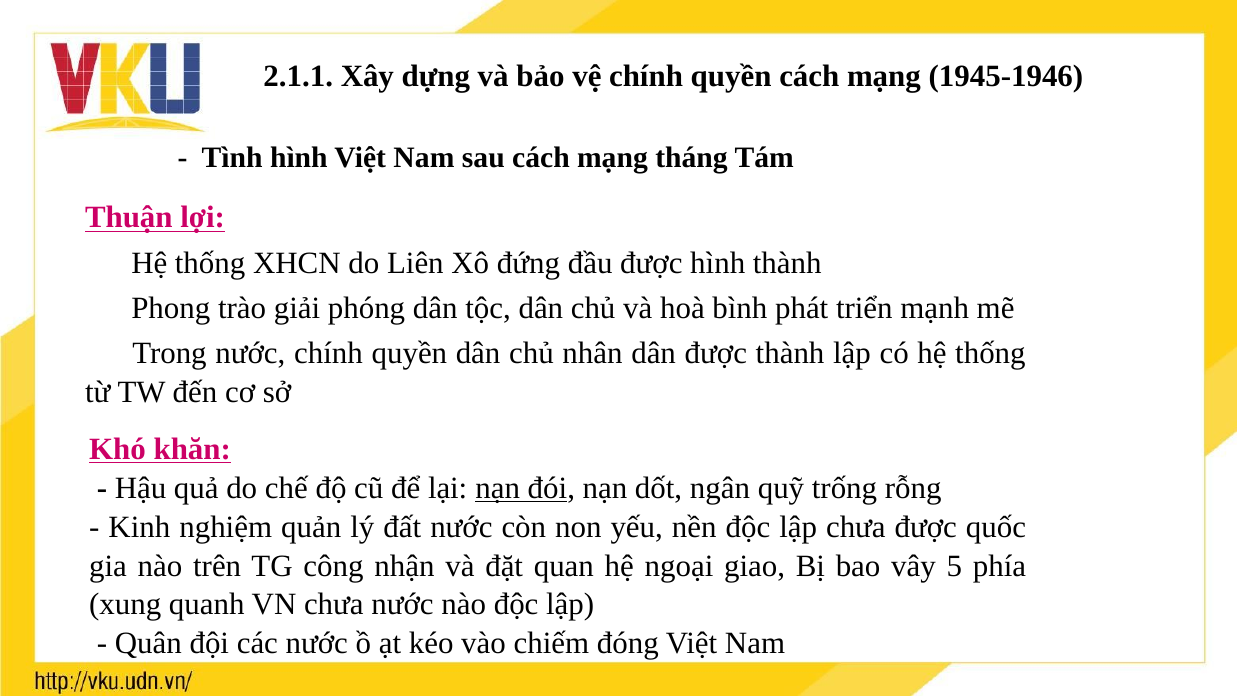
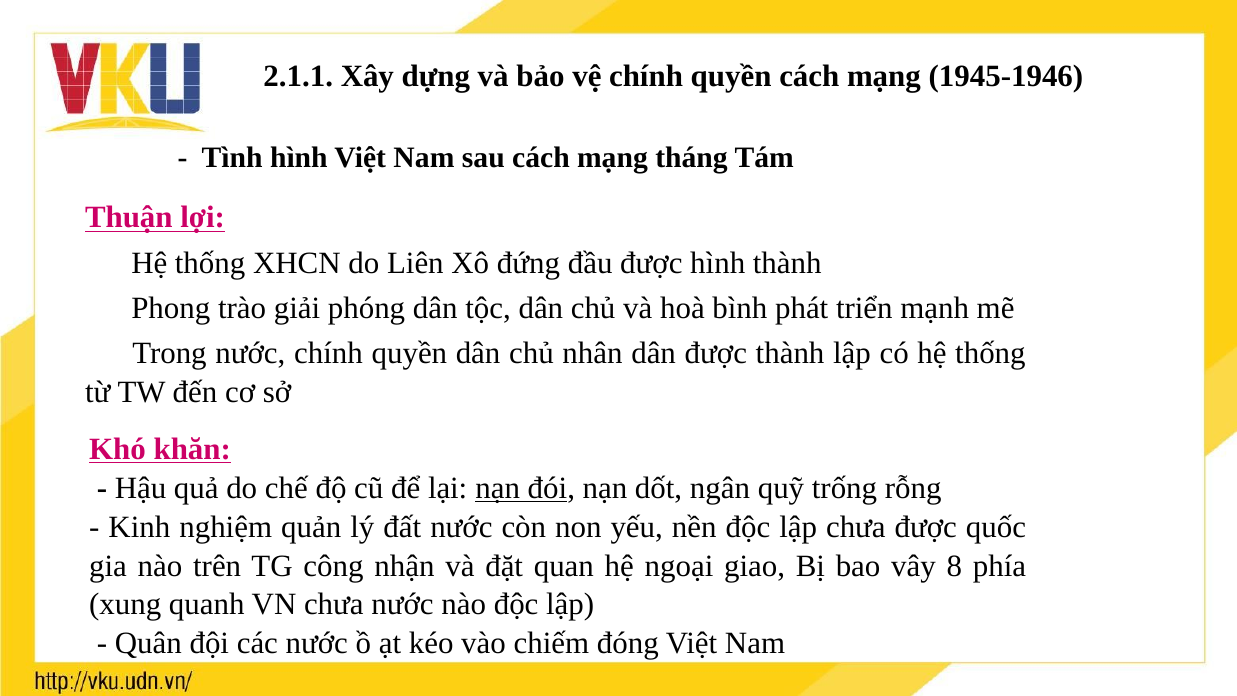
5: 5 -> 8 (954, 566)
